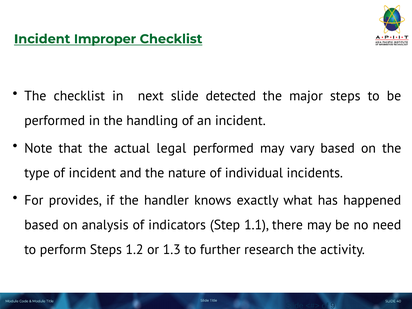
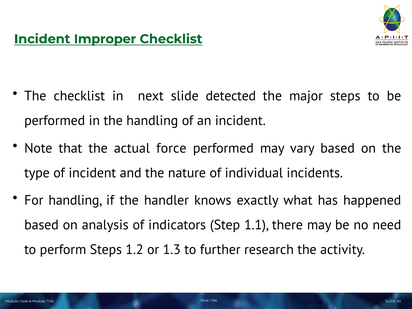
legal: legal -> force (171, 148)
For provides: provides -> handling (75, 200)
